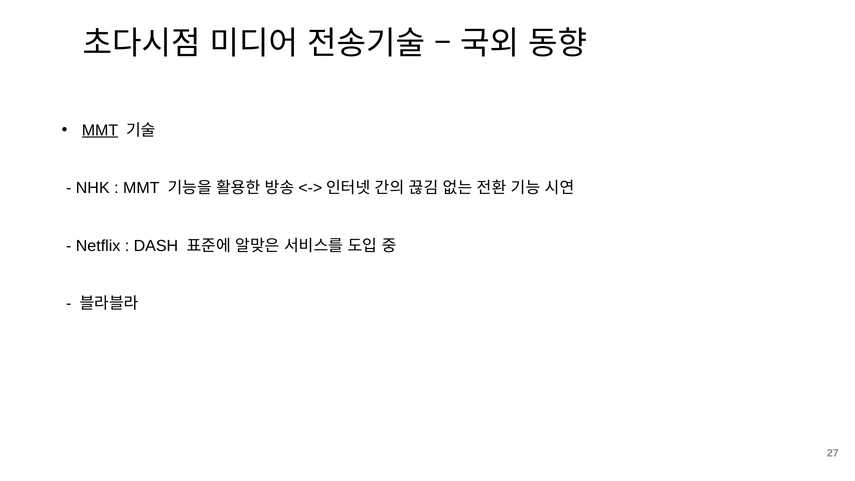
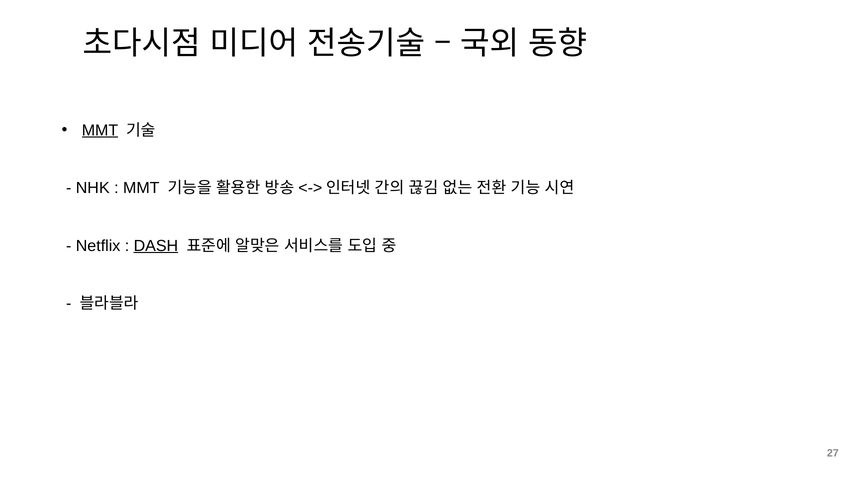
DASH underline: none -> present (156, 246)
